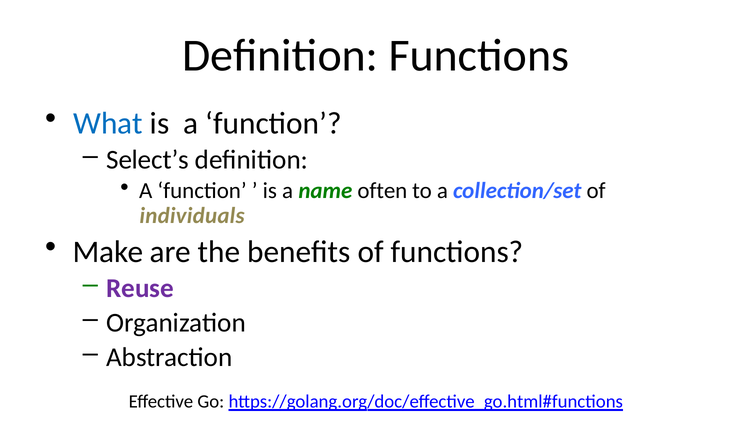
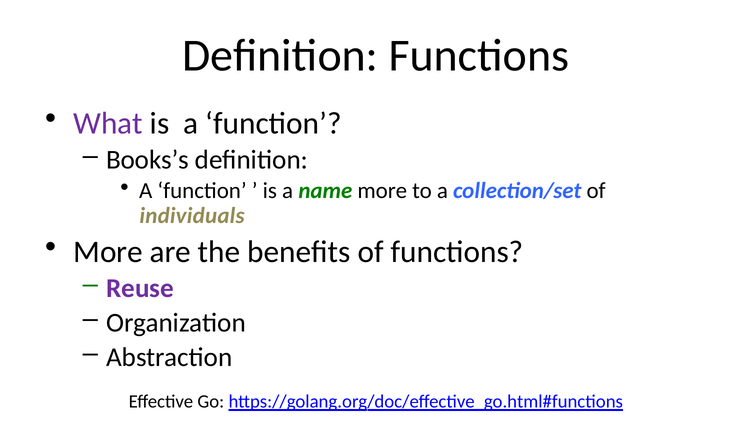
What colour: blue -> purple (108, 123)
Select’s: Select’s -> Books’s (148, 160)
name often: often -> more (382, 191)
Make: Make -> More (108, 252)
